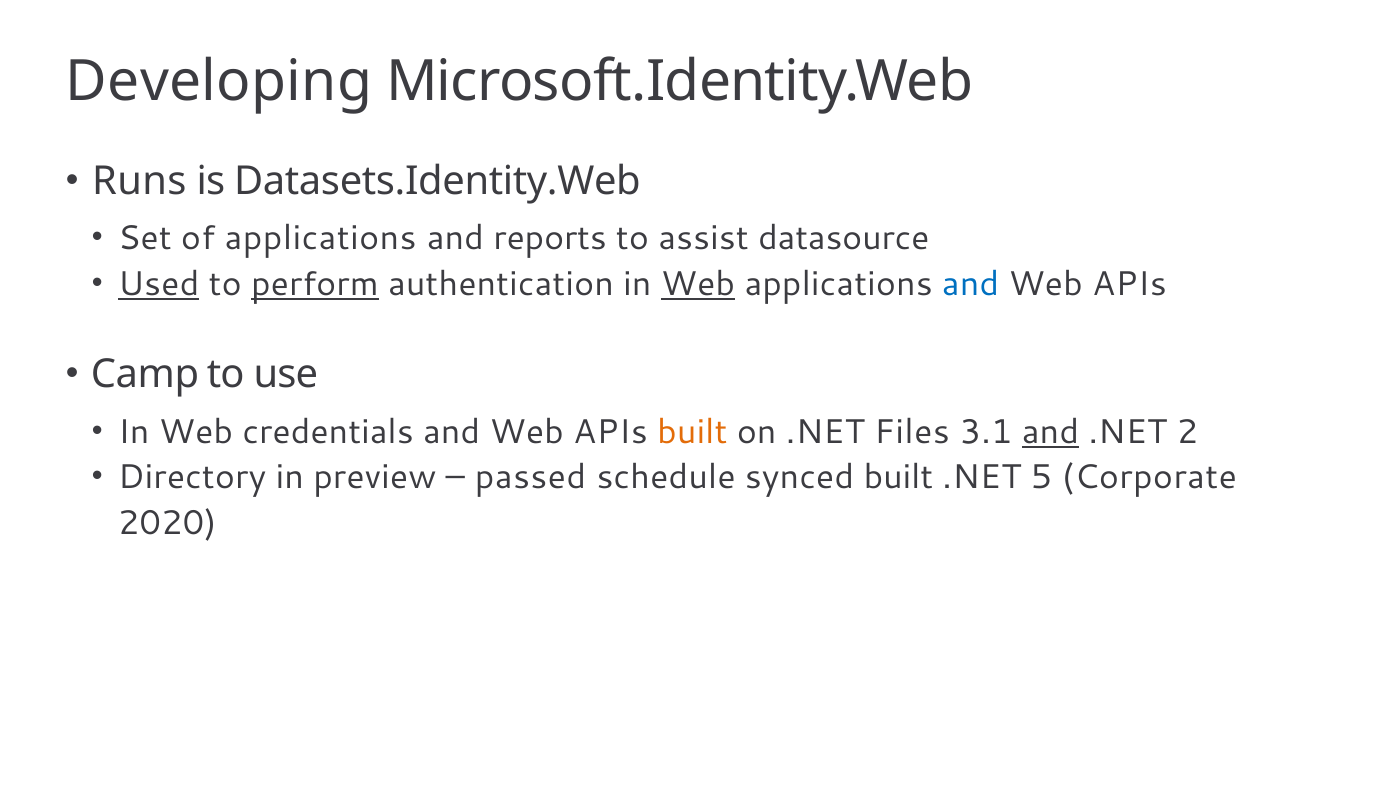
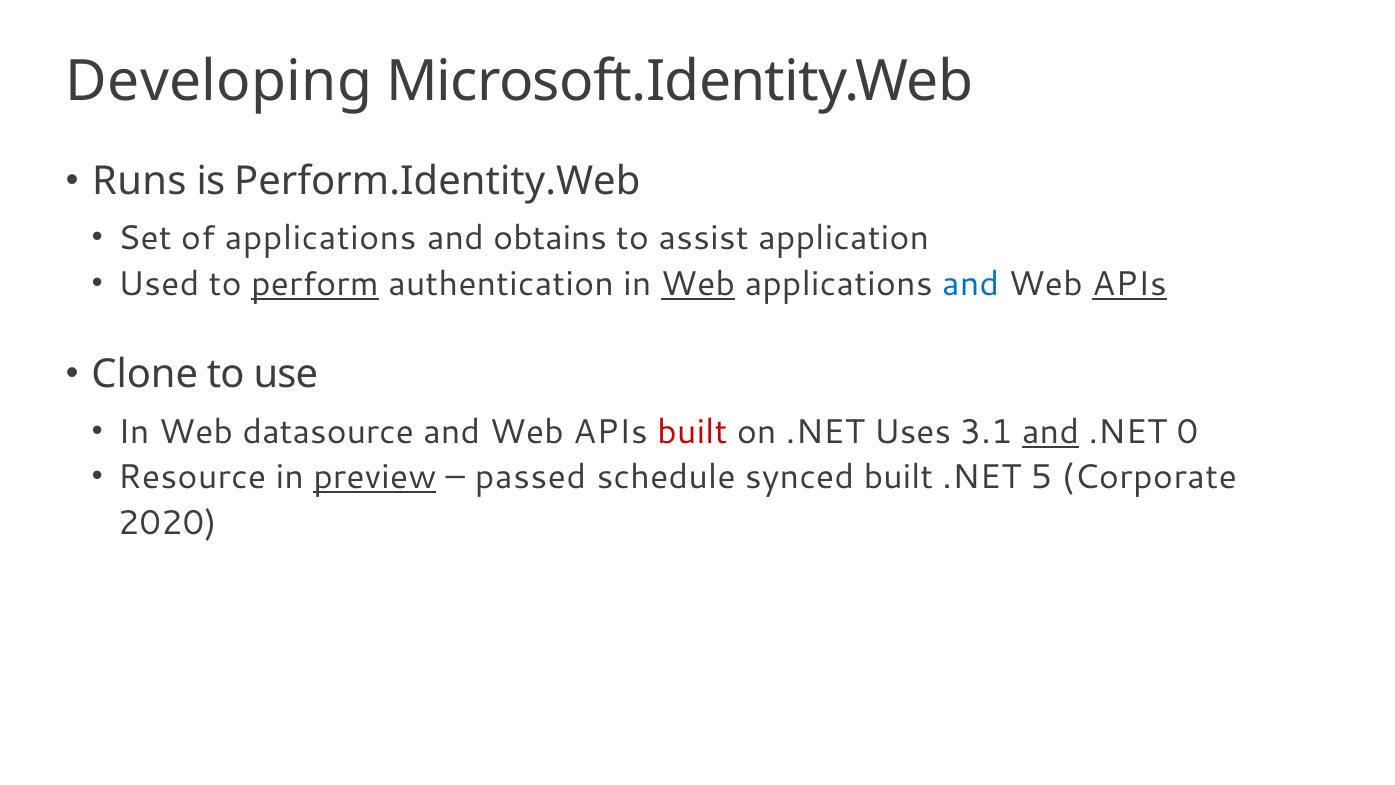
Datasets.Identity.Web: Datasets.Identity.Web -> Perform.Identity.Web (437, 181)
reports: reports -> obtains (550, 239)
datasource: datasource -> application (844, 239)
Used underline: present -> none (159, 284)
APIs underline: none -> present (1129, 284)
Camp: Camp -> Clone (145, 375)
credentials: credentials -> datasource (328, 432)
built colour: orange -> red (692, 432)
Files: Files -> Uses (912, 432)
2: 2 -> 0 (1187, 432)
Directory: Directory -> Resource (192, 477)
preview underline: none -> present (375, 477)
